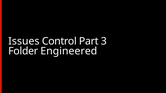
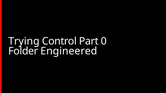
Issues: Issues -> Trying (24, 41)
3: 3 -> 0 (104, 41)
